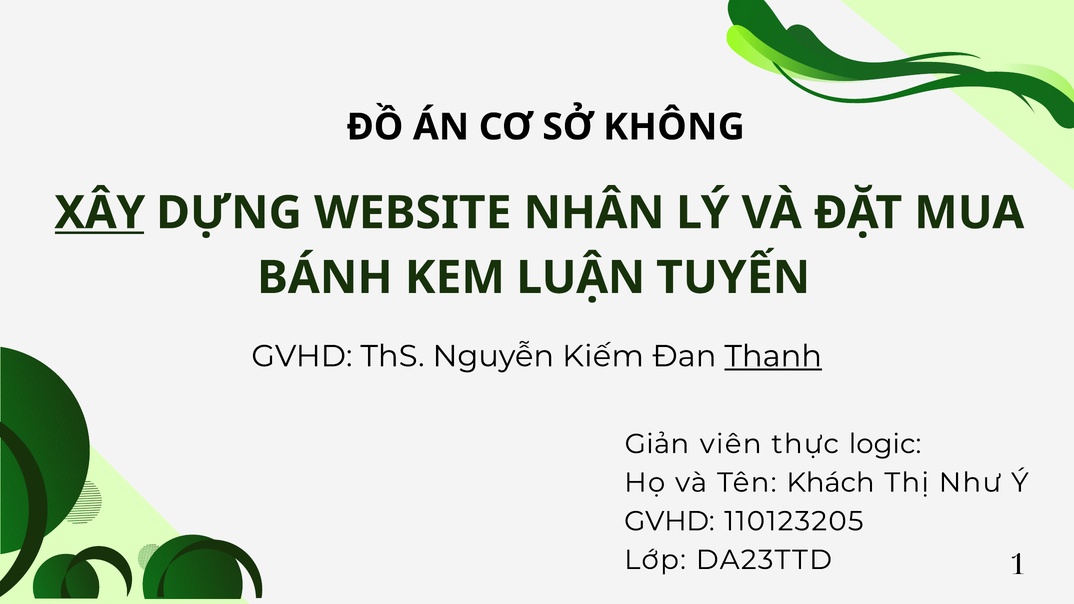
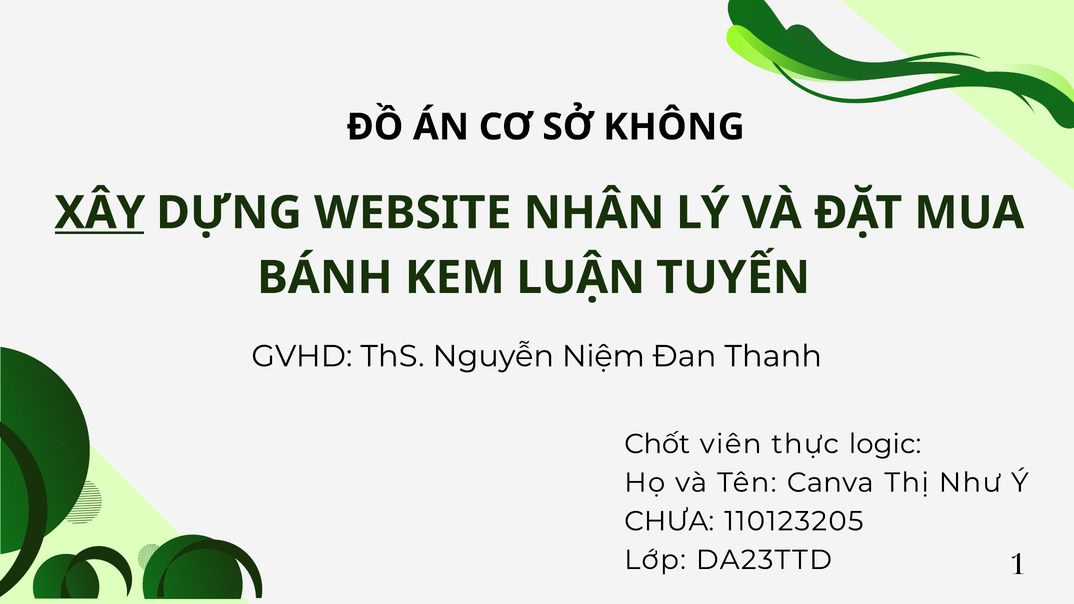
Kiếm: Kiếm -> Niệm (603, 356)
Thanh underline: present -> none (773, 356)
Giản: Giản -> Chốt (657, 444)
Khách: Khách -> Canva (830, 483)
GVHD: GVHD -> CHƯA (669, 521)
